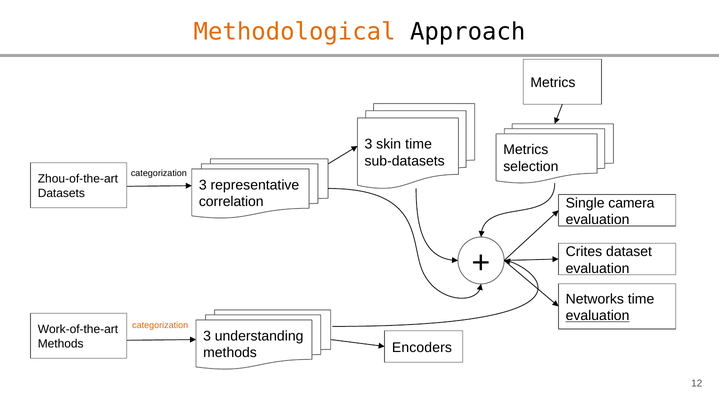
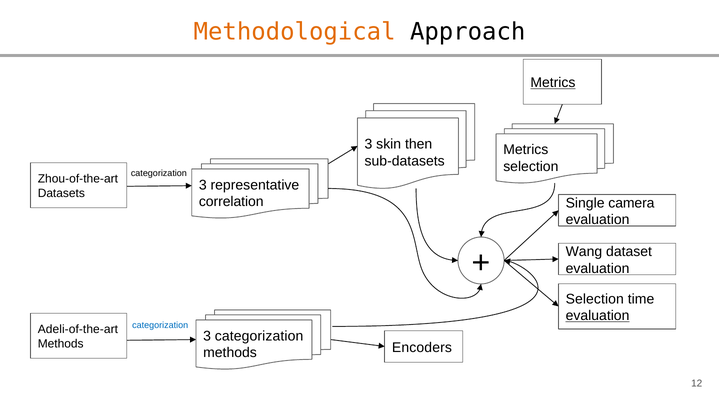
Metrics underline: none -> present (553, 83)
skin time: time -> then (419, 144)
Crites: Crites -> Wang (584, 251)
Networks: Networks -> Selection (595, 299)
categorization colour: orange -> blue (160, 325)
Work-of-the-art: Work-of-the-art -> Adeli-of-the-art (78, 329)
3 understanding: understanding -> categorization (259, 336)
